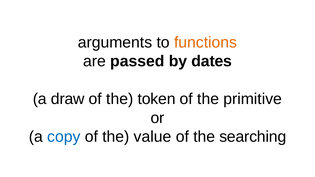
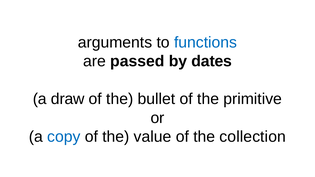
functions colour: orange -> blue (206, 42)
token: token -> bullet (156, 99)
searching: searching -> collection (253, 137)
